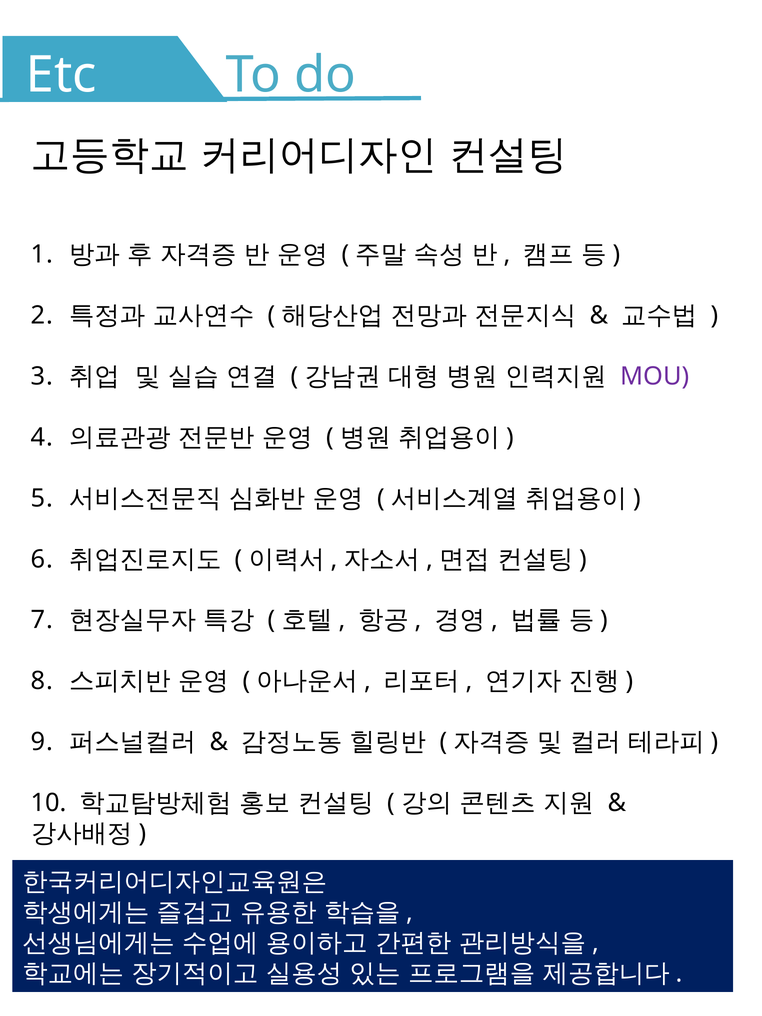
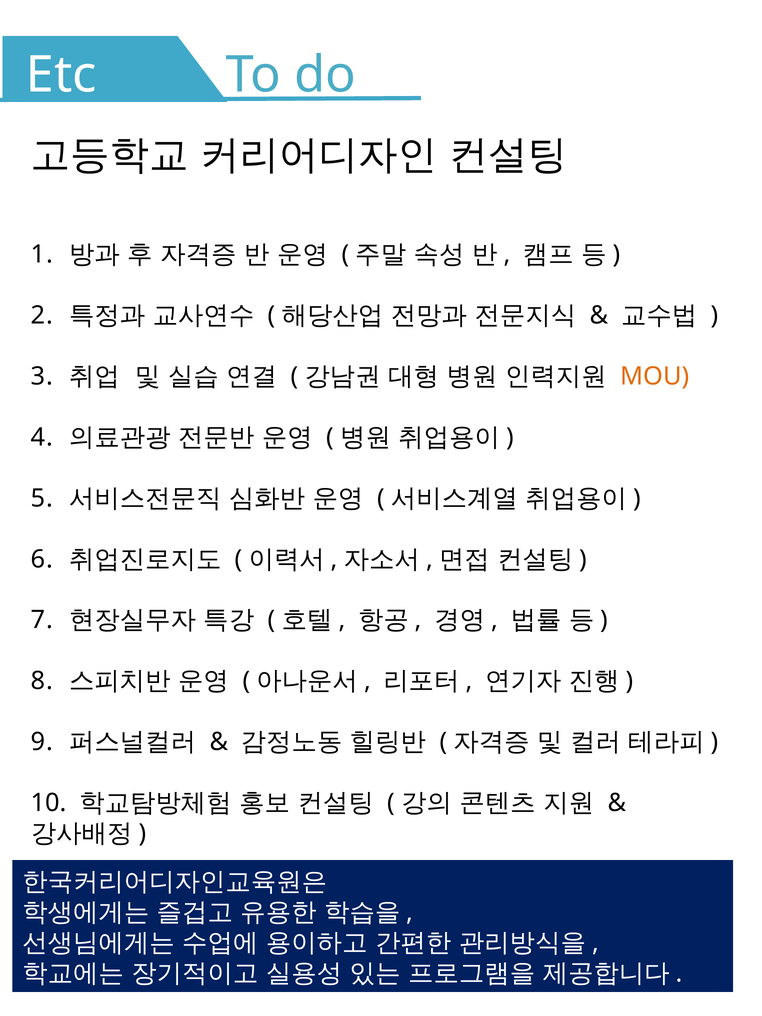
MOU colour: purple -> orange (655, 376)
